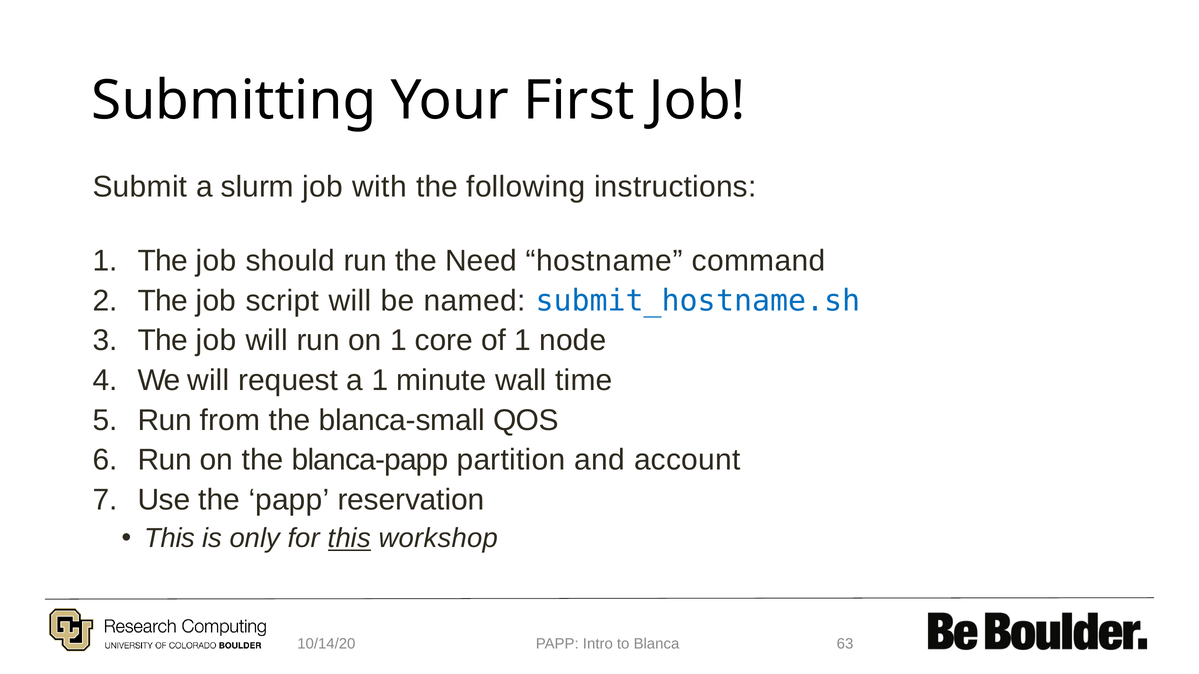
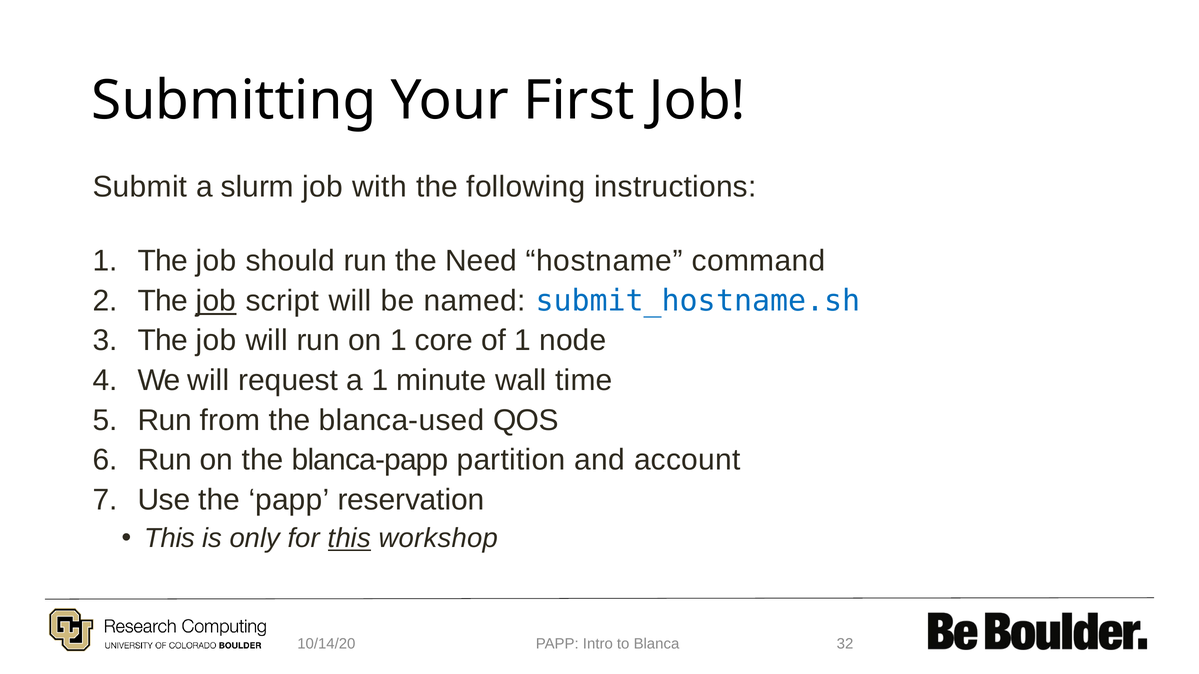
job underline: none -> present (216, 301)
blanca-small: blanca-small -> blanca-used (402, 420)
63: 63 -> 32 (845, 644)
